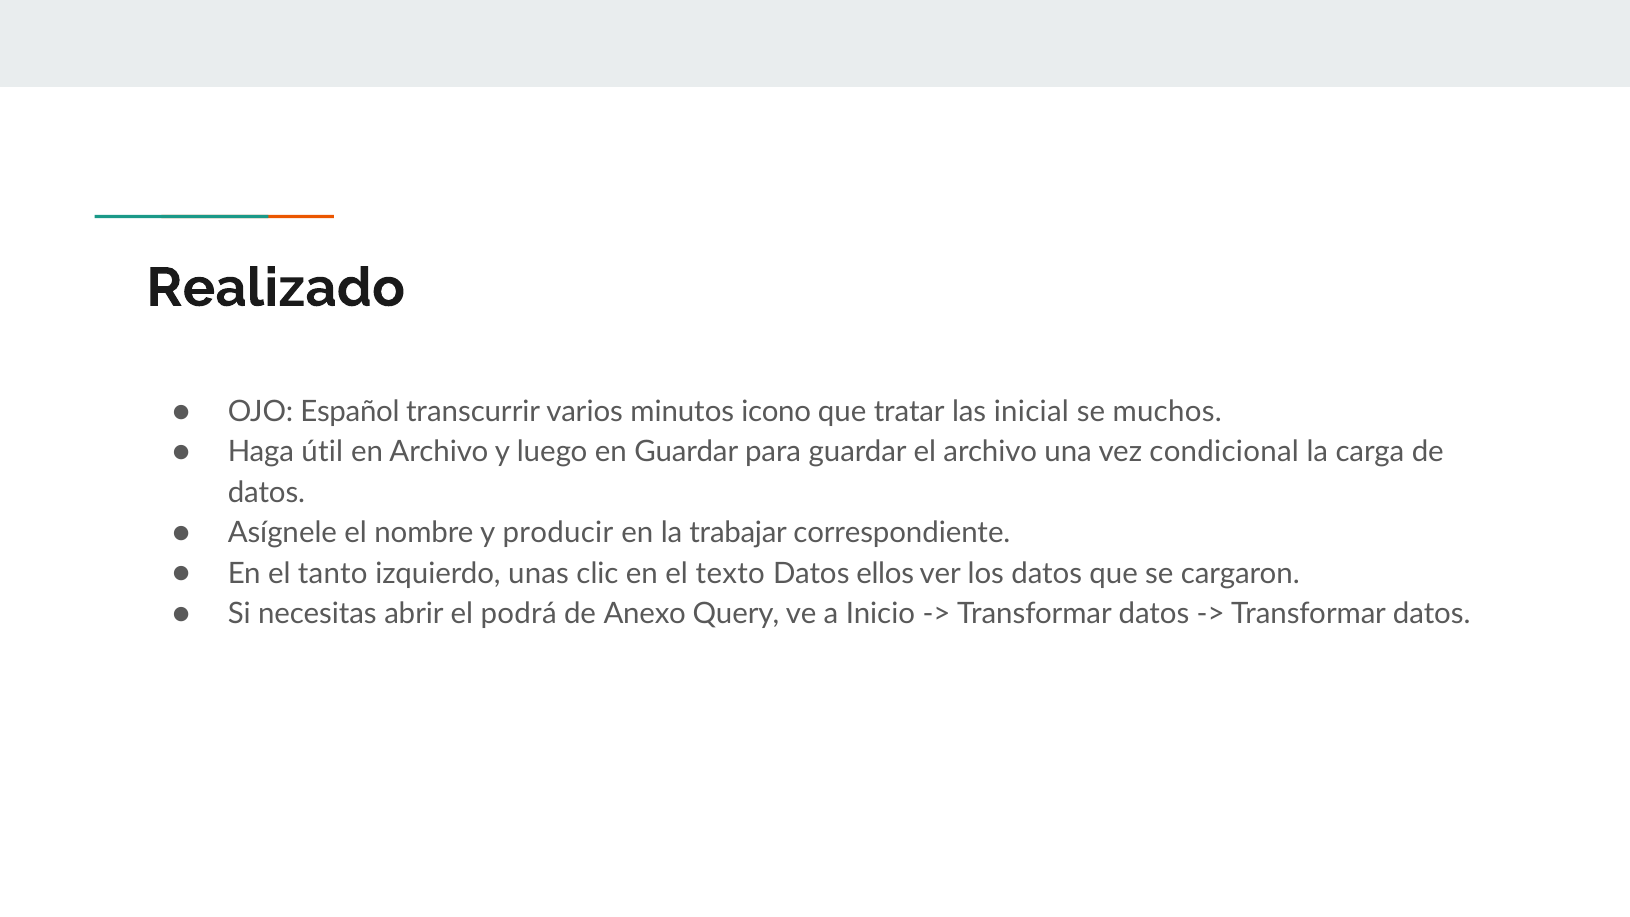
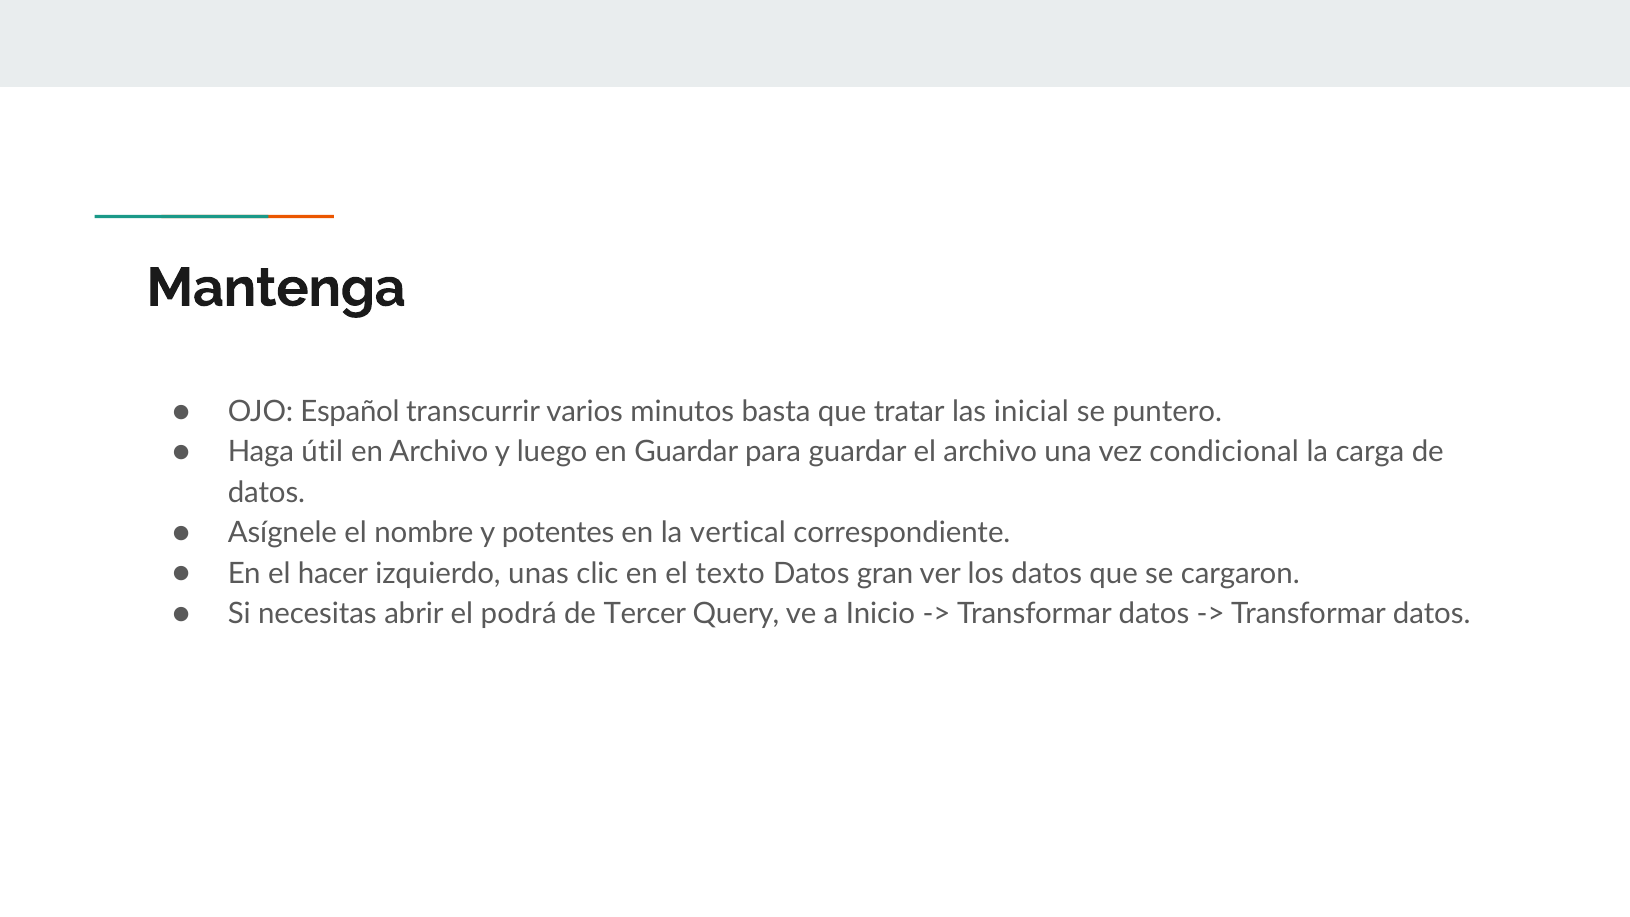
Realizado: Realizado -> Mantenga (276, 288)
icono: icono -> basta (776, 412)
muchos: muchos -> puntero (1167, 412)
producir: producir -> potentes (558, 533)
trabajar: trabajar -> vertical (738, 533)
tanto: tanto -> hacer (333, 573)
ellos: ellos -> gran (885, 573)
Anexo: Anexo -> Tercer (645, 614)
